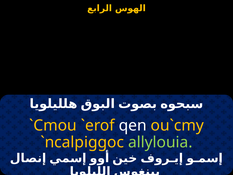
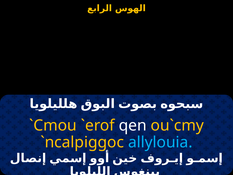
allylouia colour: light green -> light blue (160, 142)
